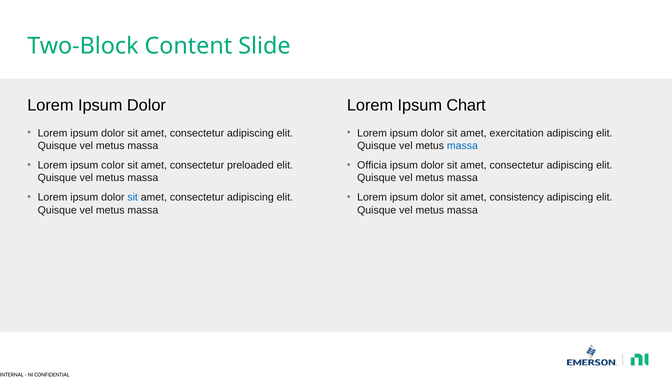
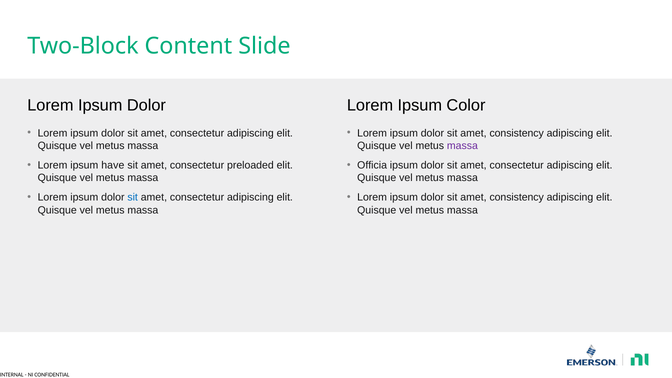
Chart: Chart -> Color (466, 105)
exercitation: exercitation -> consistency (517, 133)
massa colour: blue -> purple (462, 146)
color: color -> have (113, 165)
